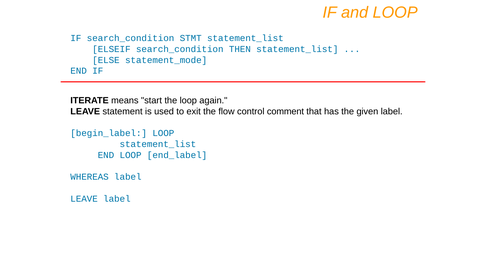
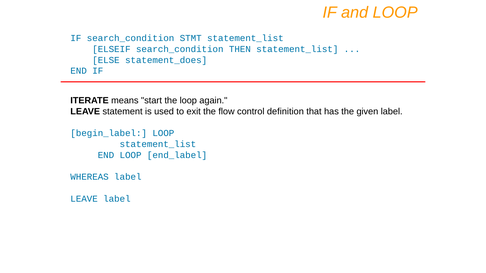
statement_mode: statement_mode -> statement_does (166, 60)
comment: comment -> definition (285, 112)
